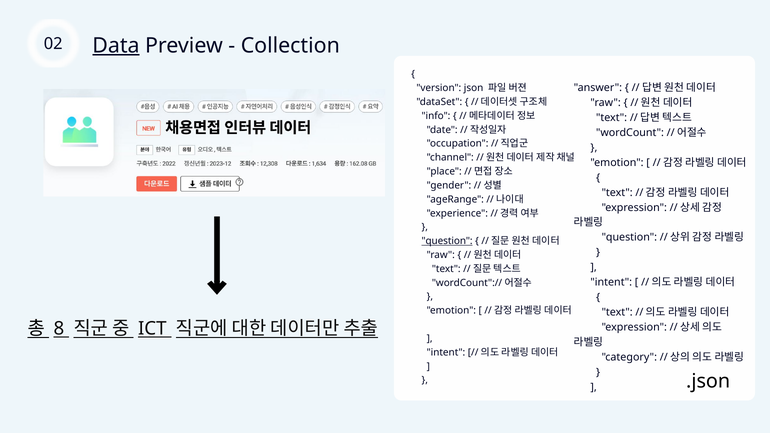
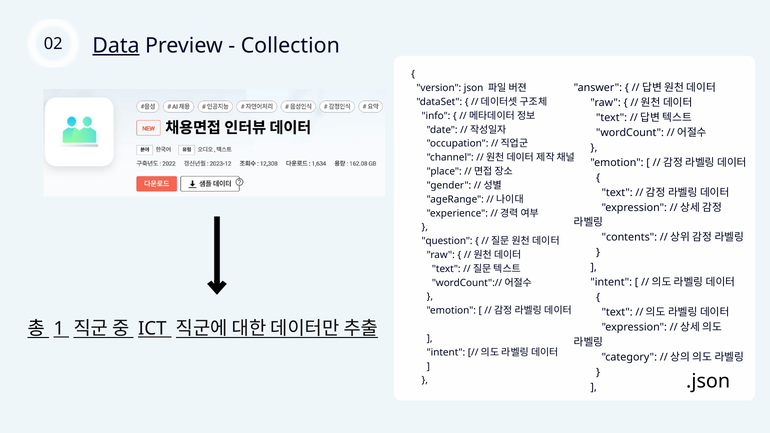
question: question -> contents (629, 237)
question underline: present -> none (447, 241)
8: 8 -> 1 (59, 329)
